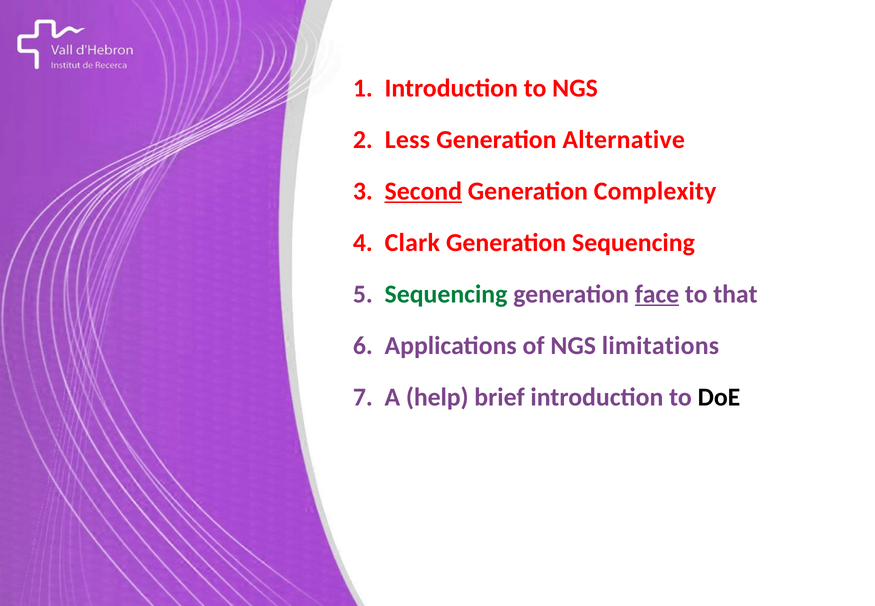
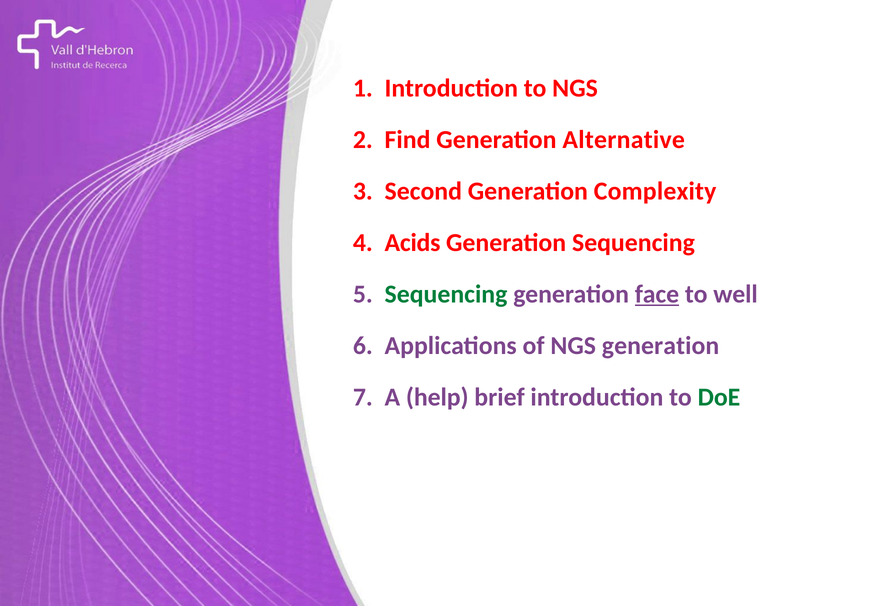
Less: Less -> Find (408, 140)
Second underline: present -> none (423, 191)
Clark: Clark -> Acids (413, 243)
that: that -> well (735, 294)
NGS limitations: limitations -> generation (661, 346)
DoE colour: black -> green (719, 397)
